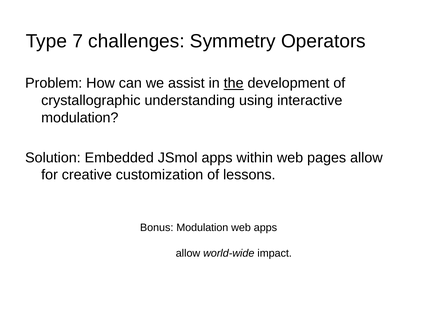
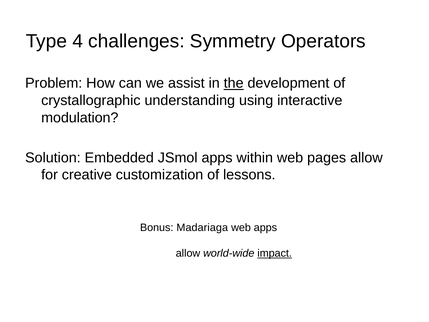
7: 7 -> 4 (78, 41)
Bonus Modulation: Modulation -> Madariaga (202, 227)
impact underline: none -> present (275, 253)
